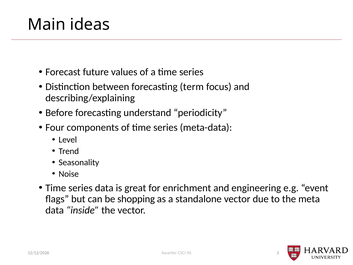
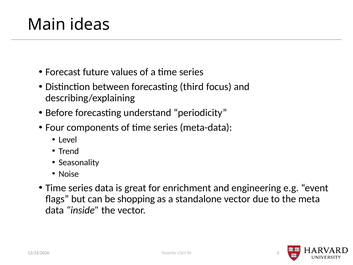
term: term -> third (192, 87)
